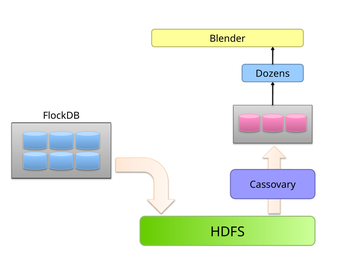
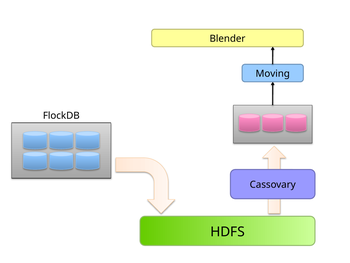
Dozens: Dozens -> Moving (273, 74)
